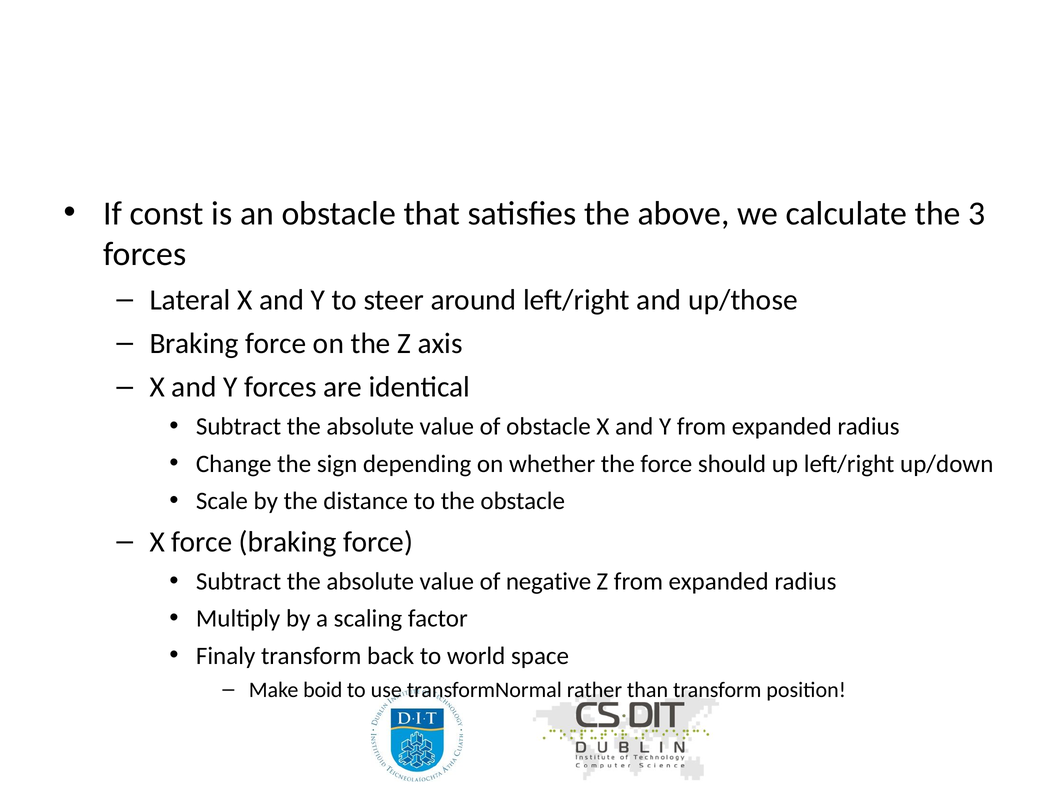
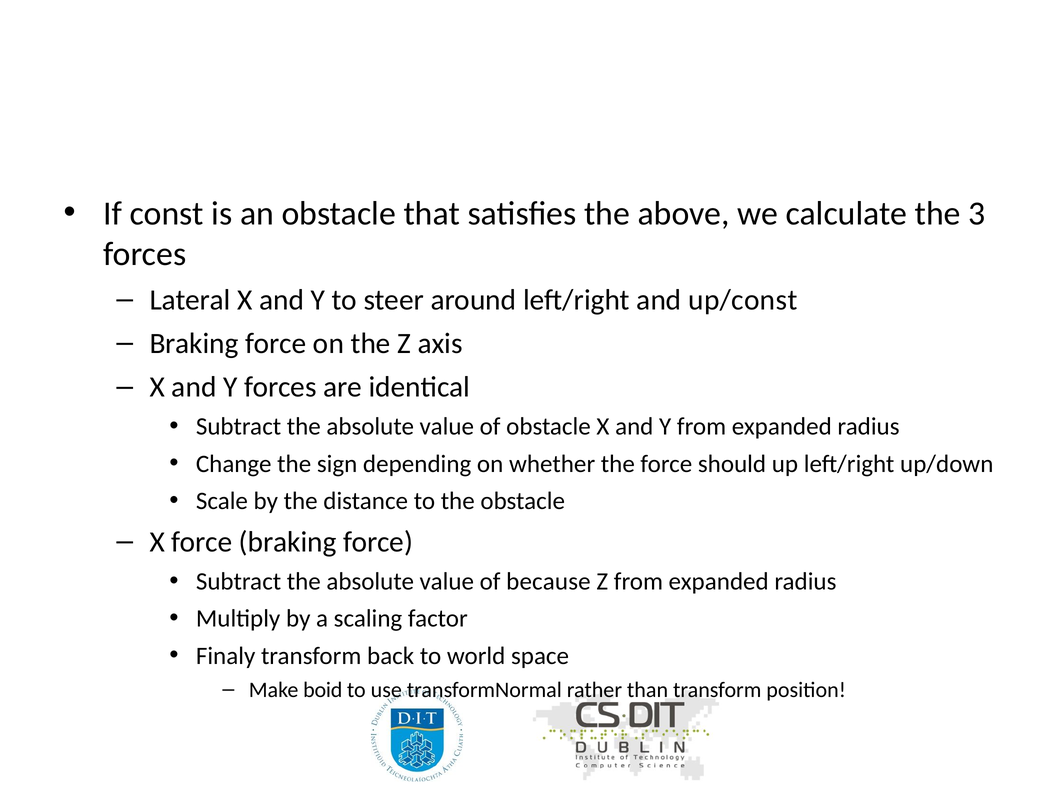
up/those: up/those -> up/const (743, 300)
negative: negative -> because (548, 581)
